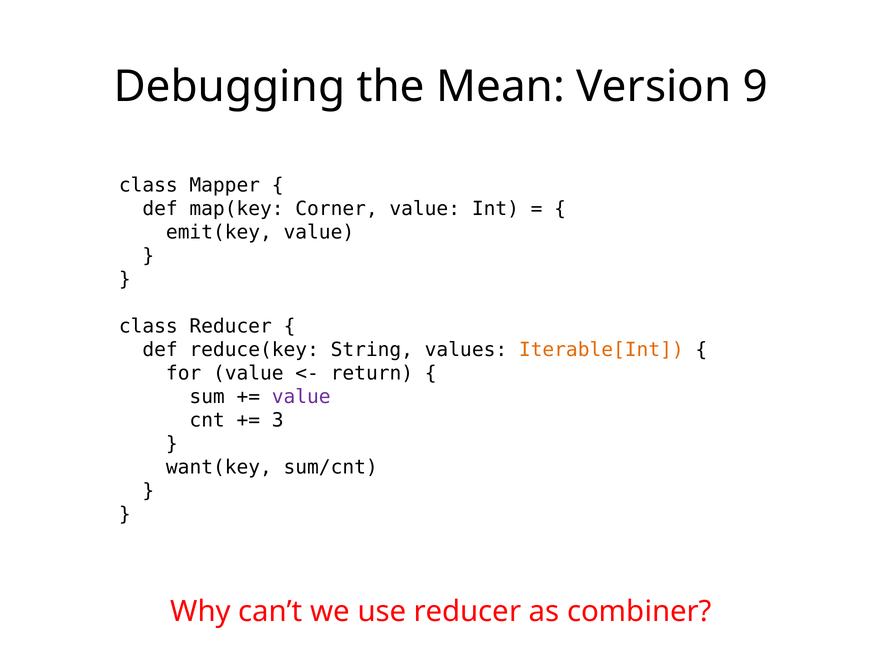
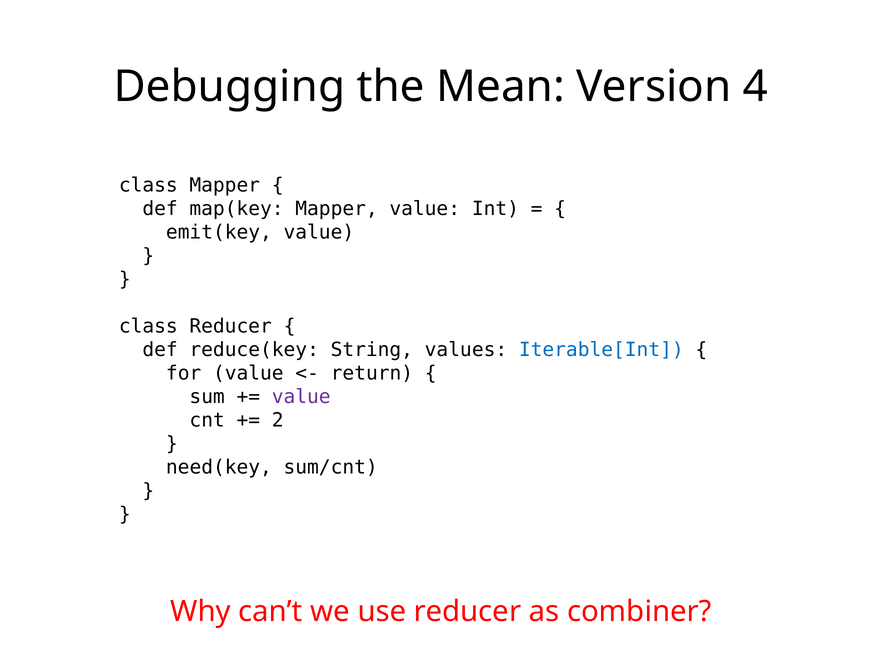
9: 9 -> 4 (756, 87)
map(key Corner: Corner -> Mapper (337, 209)
Iterable[Int colour: orange -> blue (601, 350)
3: 3 -> 2 (278, 421)
want(key: want(key -> need(key (219, 468)
